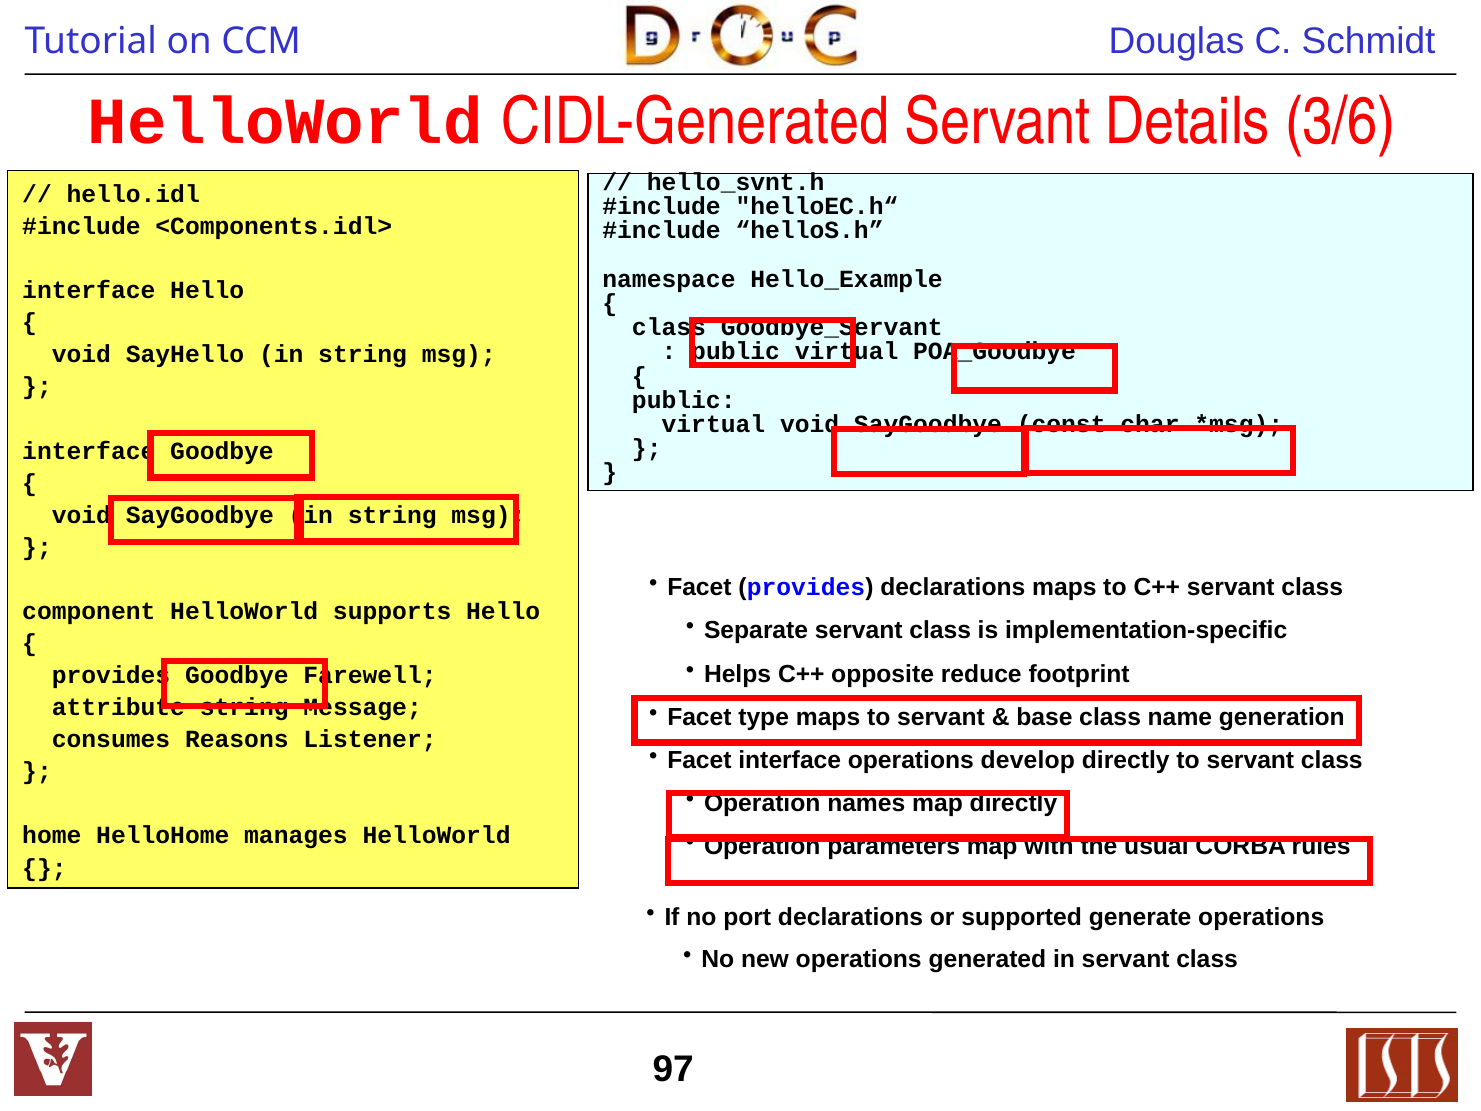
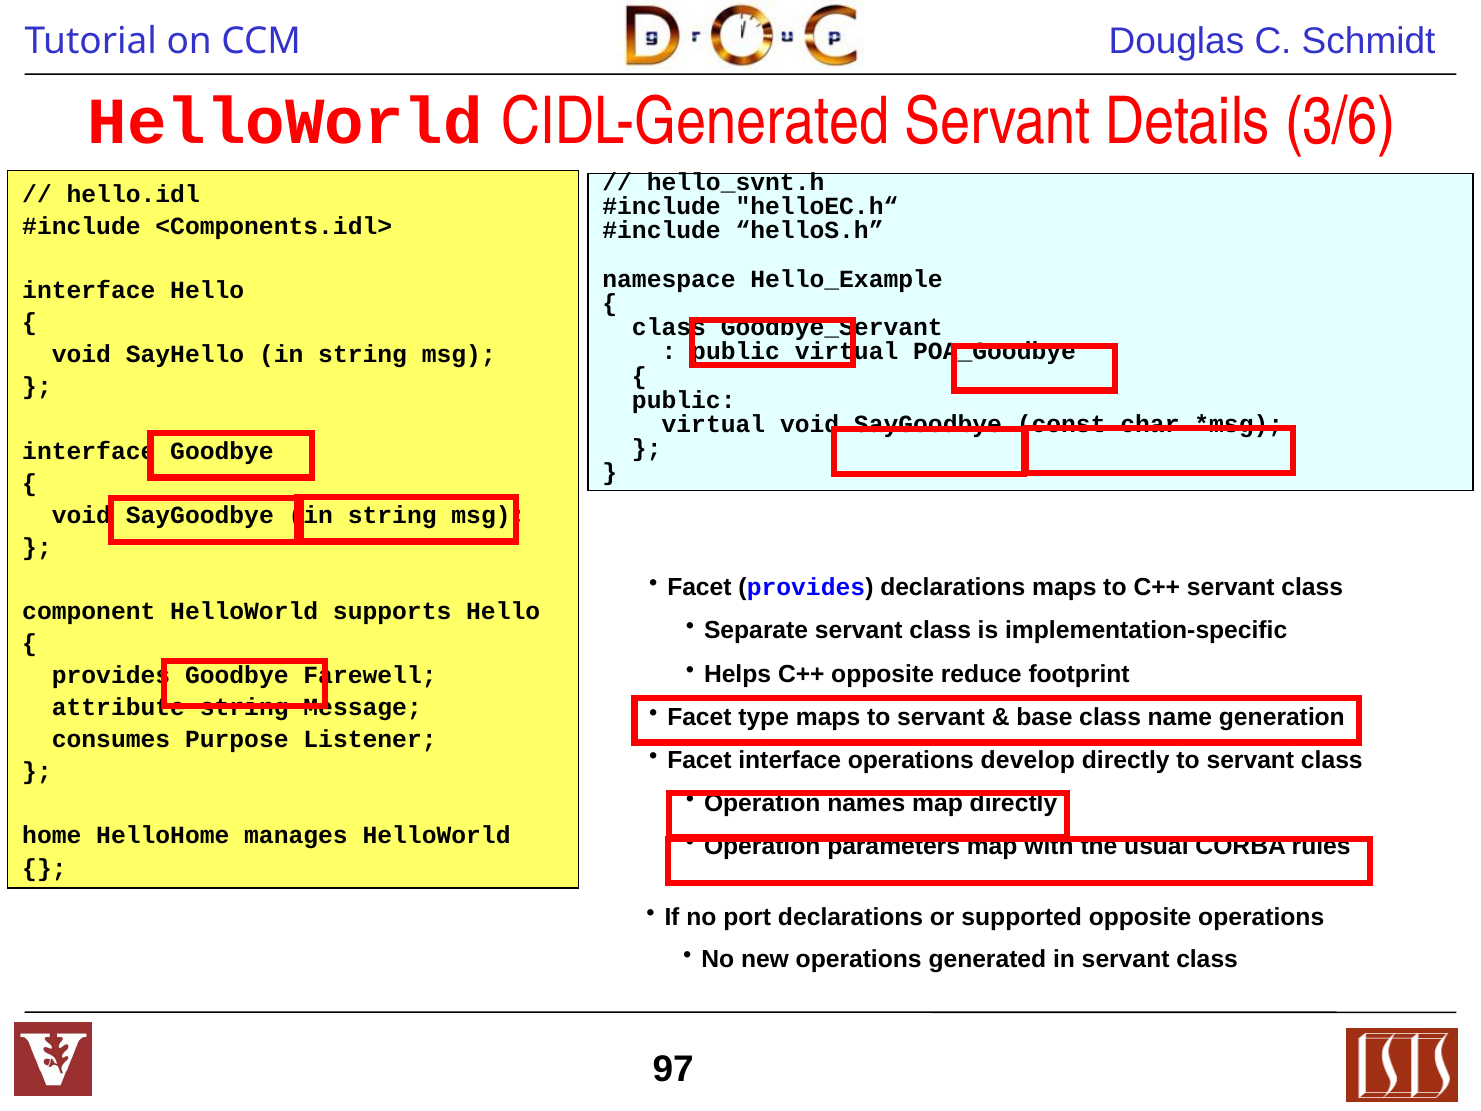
Reasons: Reasons -> Purpose (237, 739)
supported generate: generate -> opposite (1140, 917)
